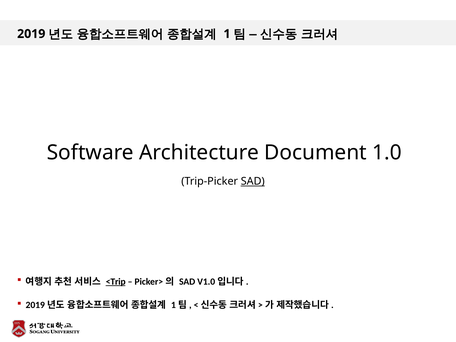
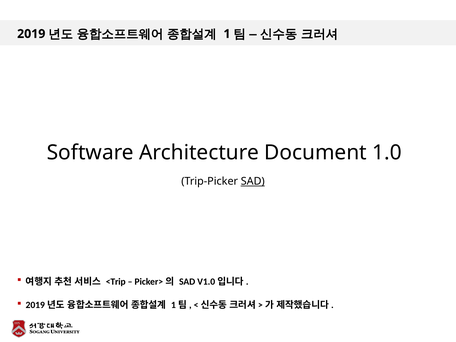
<Trip underline: present -> none (116, 282)
